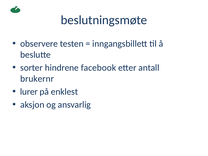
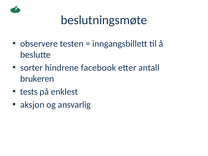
brukernr: brukernr -> brukeren (37, 79)
lurer: lurer -> tests (29, 92)
